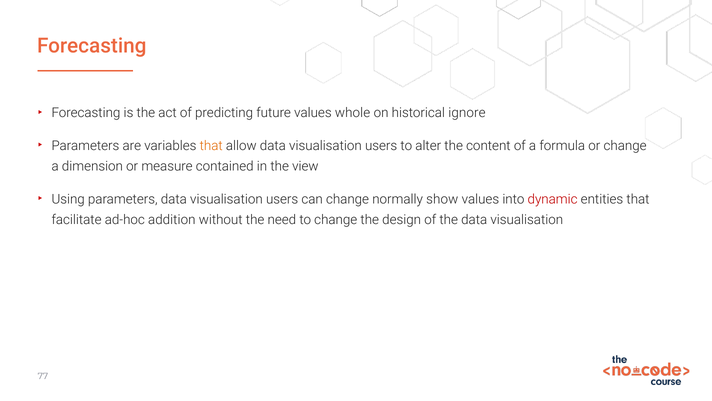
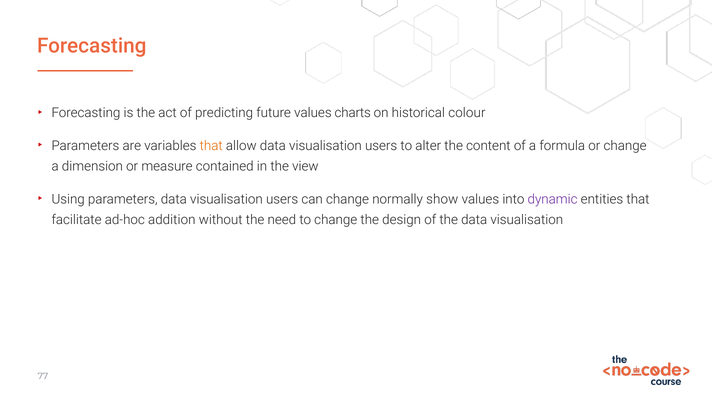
whole: whole -> charts (353, 113)
ignore: ignore -> colour (467, 113)
dynamic colour: red -> purple (553, 199)
